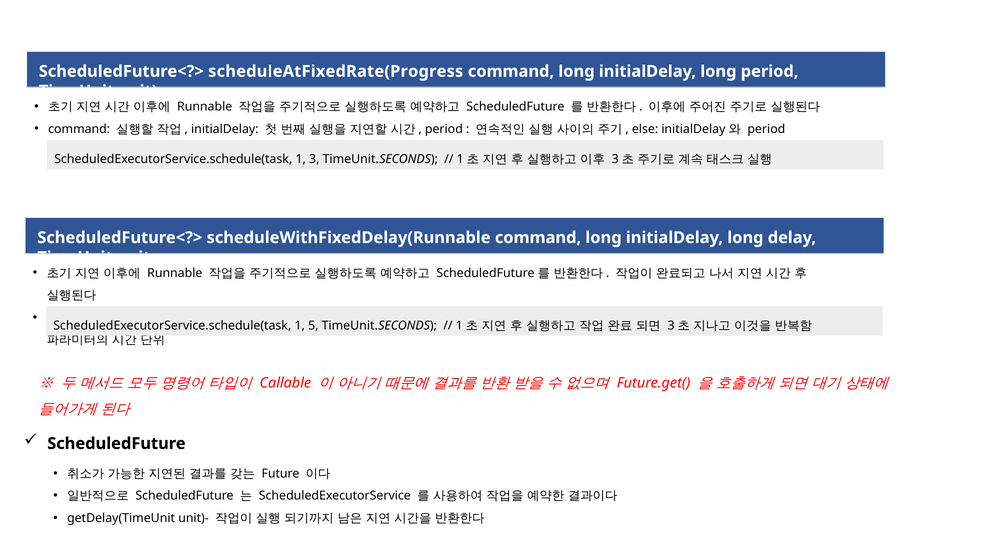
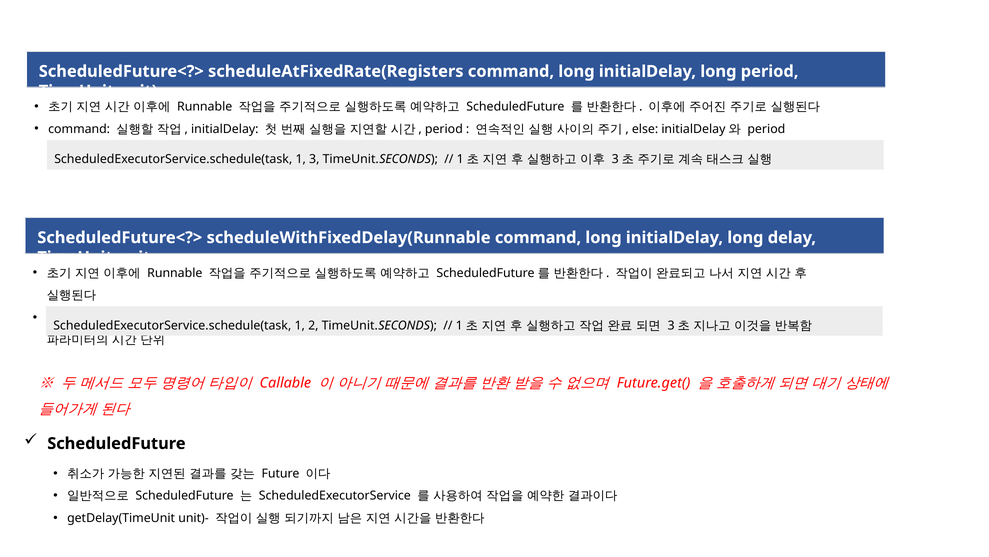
scheduleAtFixedRate(Progress: scheduleAtFixedRate(Progress -> scheduleAtFixedRate(Registers (336, 71)
5: 5 -> 2 (313, 325)
